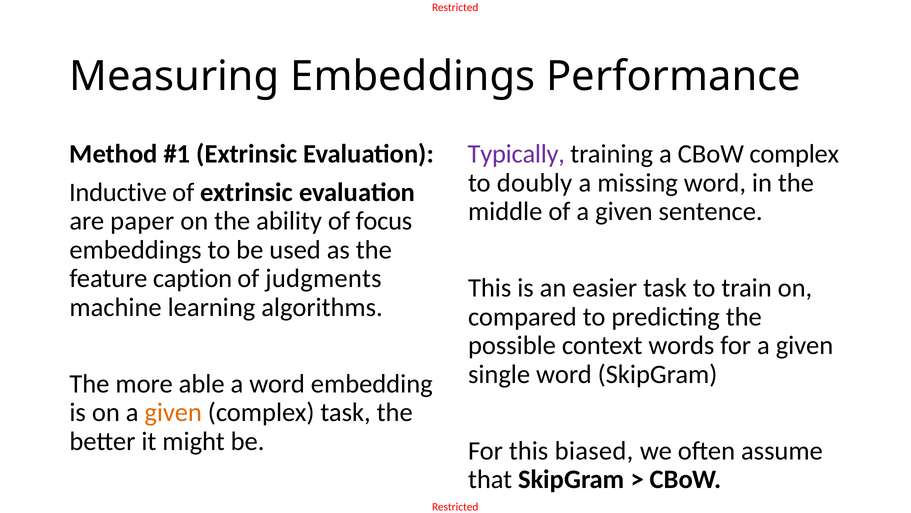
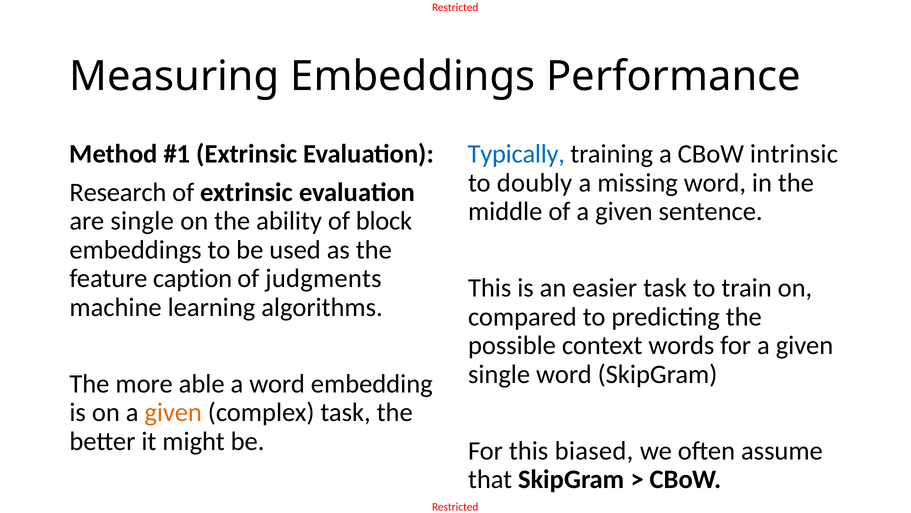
Typically colour: purple -> blue (516, 154)
CBoW complex: complex -> intrinsic (794, 154)
Inductive: Inductive -> Research (118, 192)
are paper: paper -> single (142, 221)
focus: focus -> block (384, 221)
